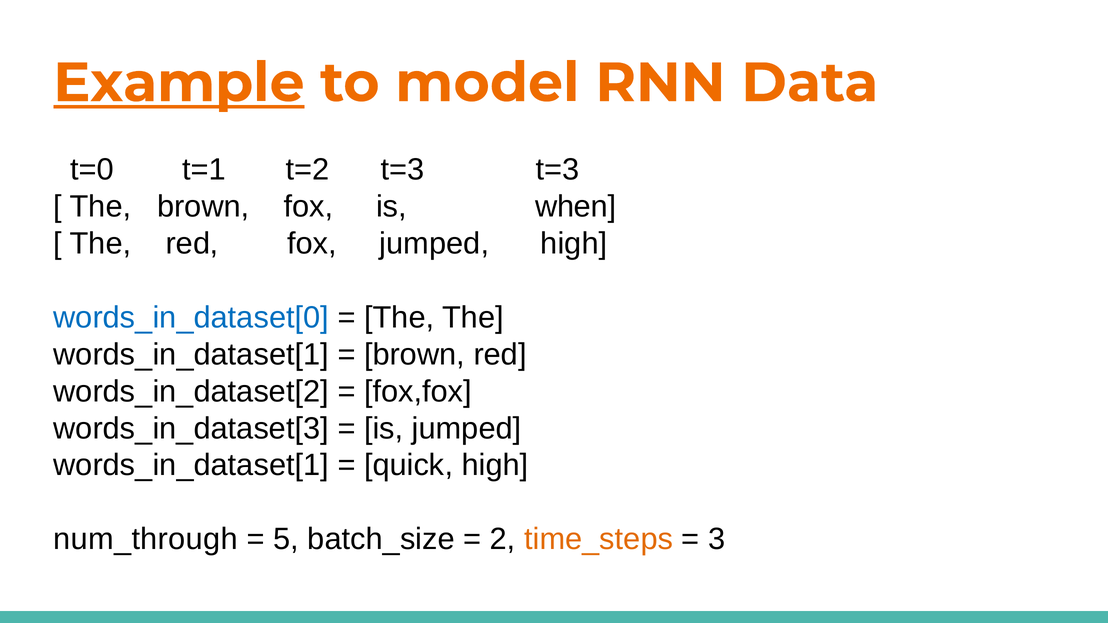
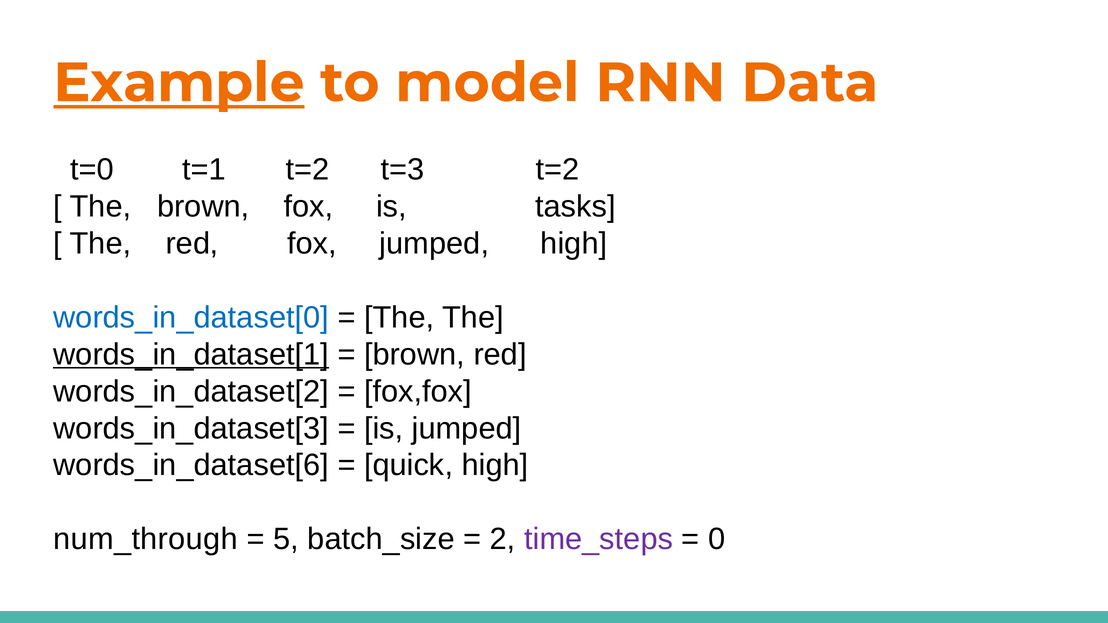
t=3 t=3: t=3 -> t=2 (558, 170)
when: when -> tasks (575, 207)
words_in_dataset[1 underline: none -> present (191, 355)
words_in_dataset[1: words_in_dataset[1 -> words_in_dataset[6 (191, 465)
time_steps colour: orange -> purple (599, 539)
3: 3 -> 0 (717, 539)
